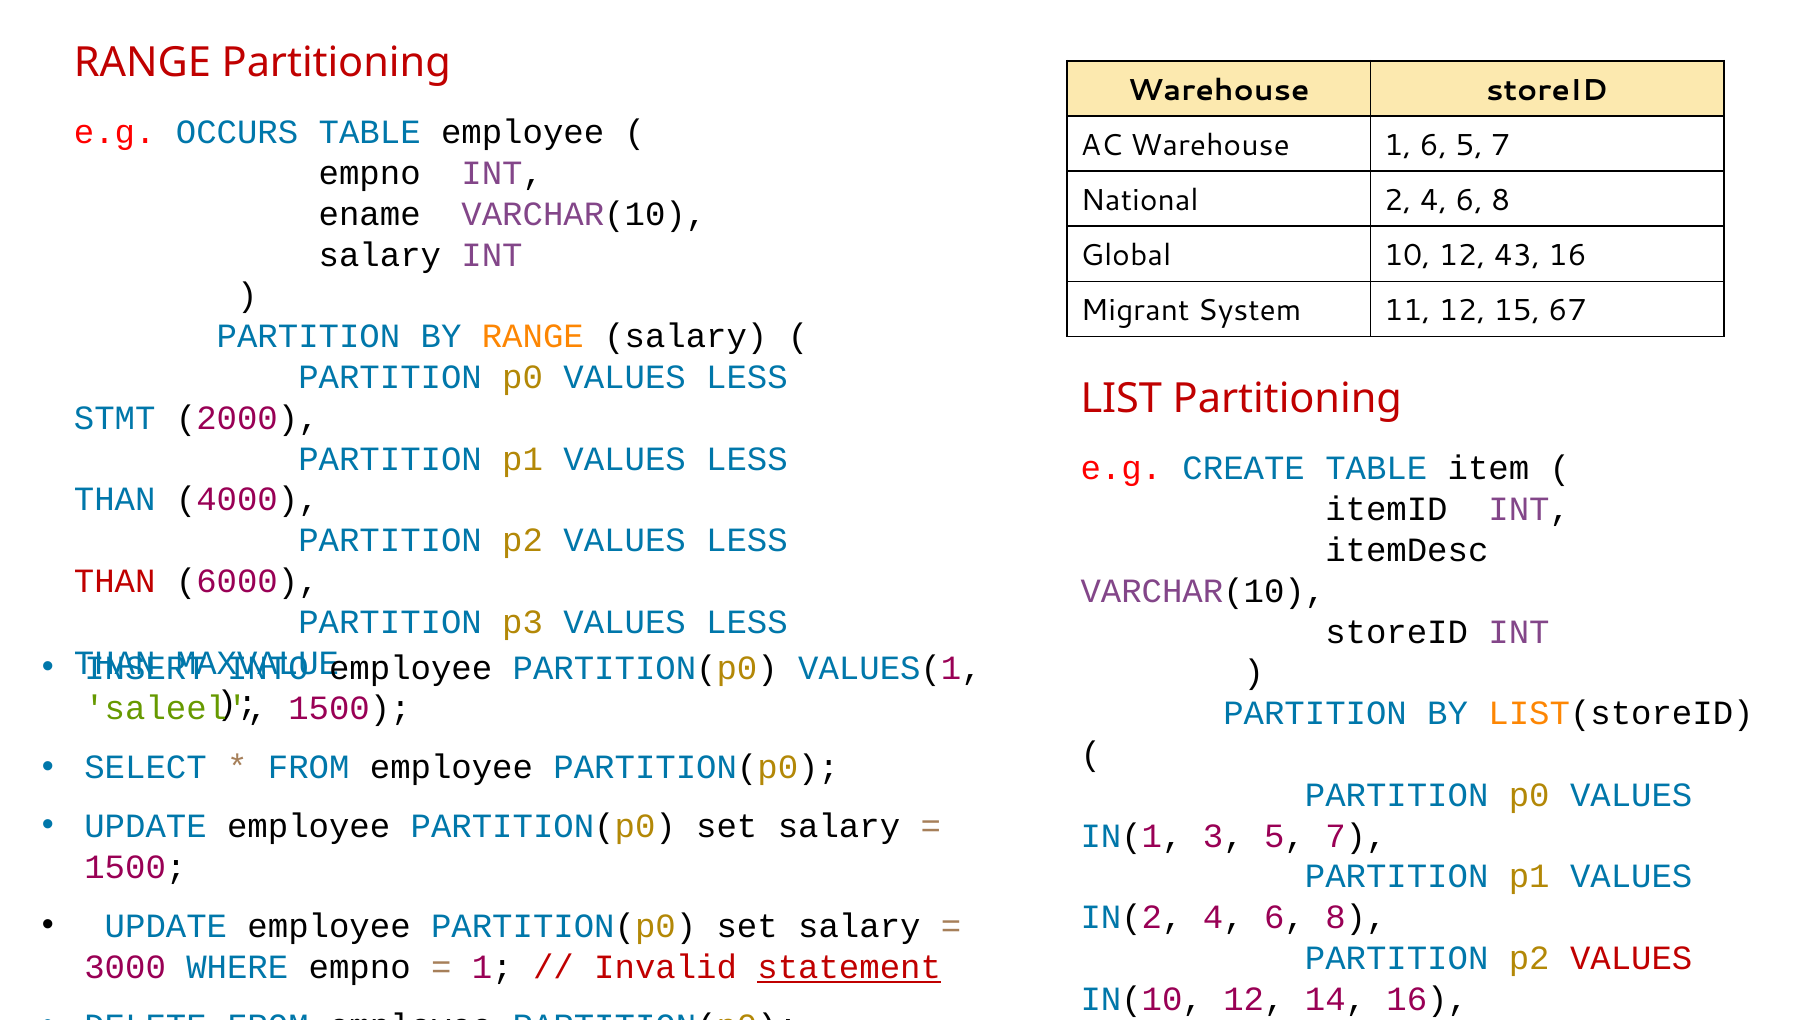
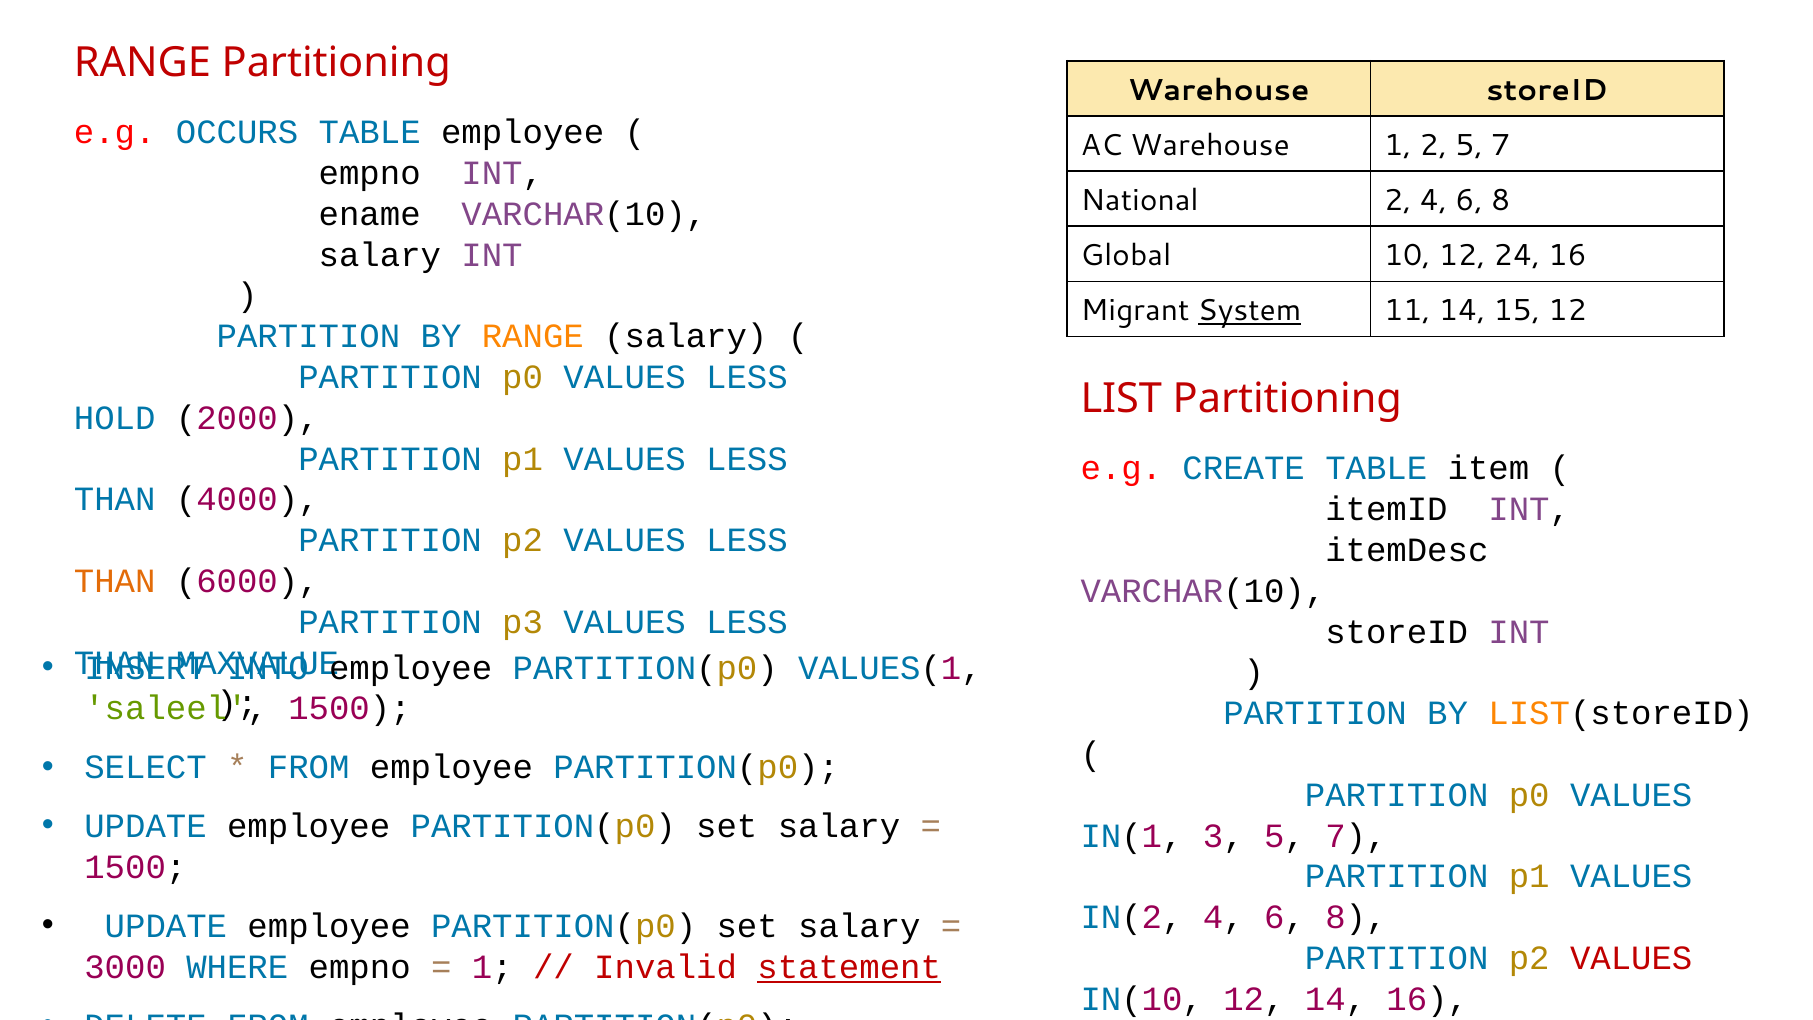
1 6: 6 -> 2 (1433, 146)
43: 43 -> 24 (1517, 256)
System underline: none -> present (1250, 311)
11 12: 12 -> 14 (1462, 311)
15 67: 67 -> 12 (1568, 311)
STMT: STMT -> HOLD (115, 418)
THAN colour: red -> orange (115, 581)
